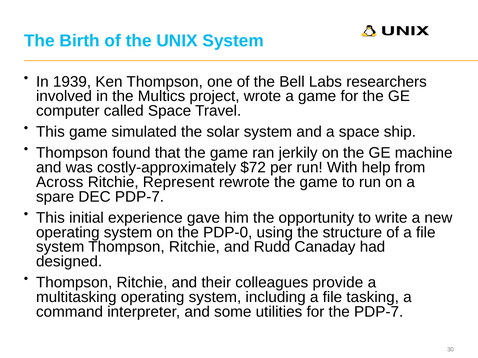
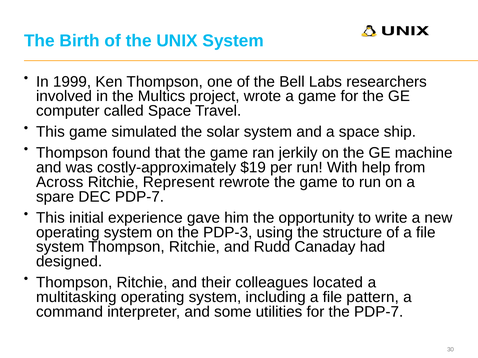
1939: 1939 -> 1999 (72, 82)
$72: $72 -> $19 (253, 168)
PDP-0: PDP-0 -> PDP-3 (228, 233)
provide: provide -> located (338, 283)
tasking: tasking -> pattern (373, 298)
